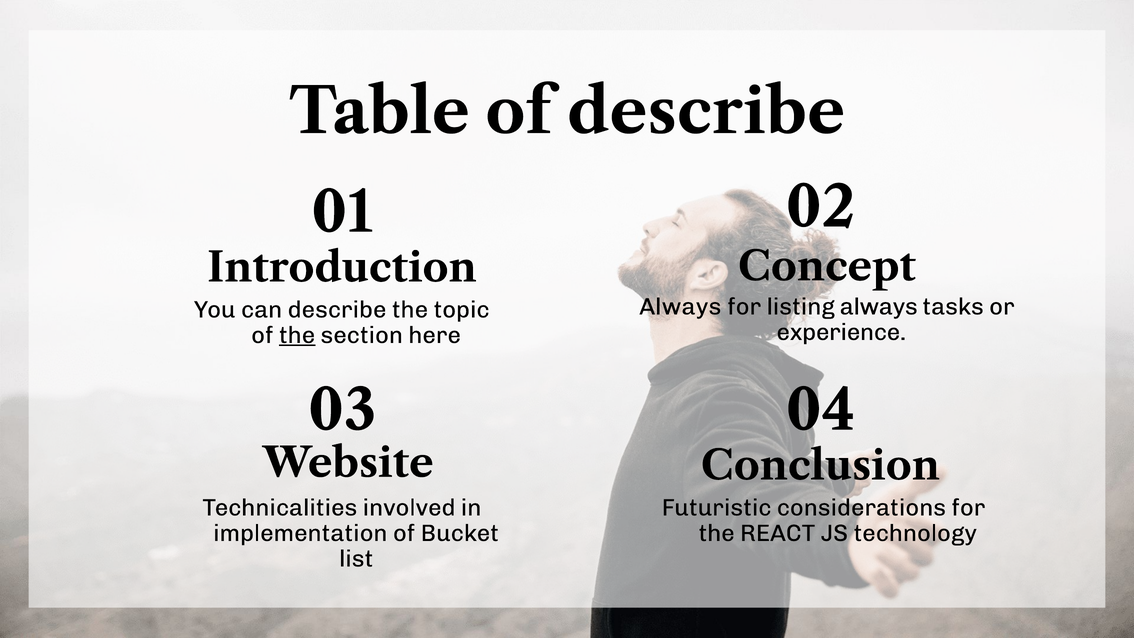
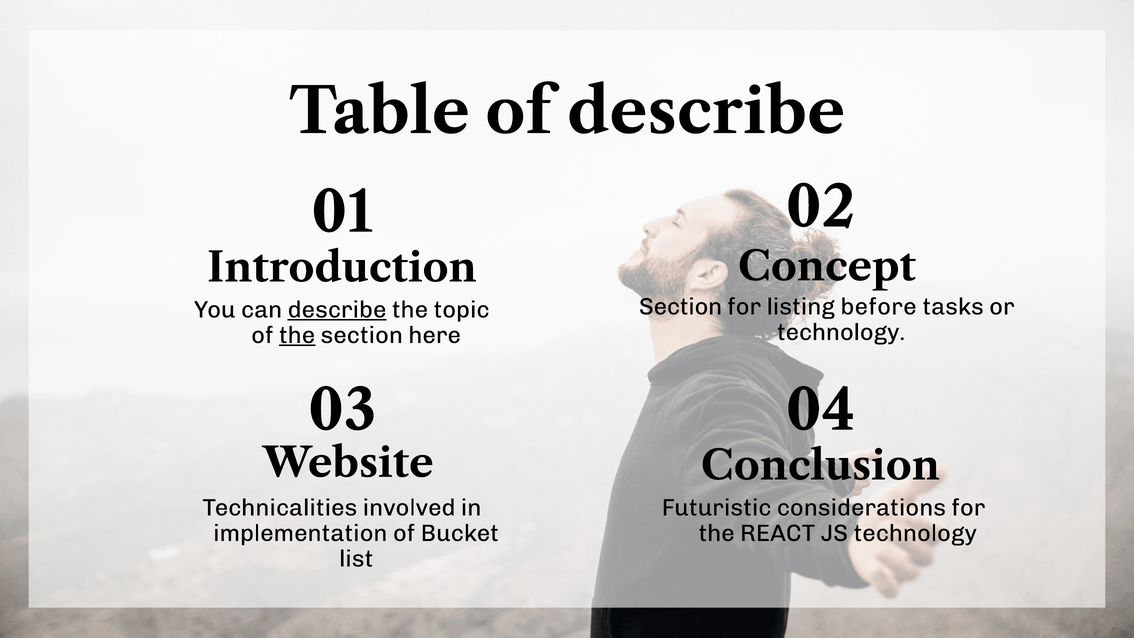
Always: Always -> Section (681, 307)
listing always: always -> before (879, 307)
describe underline: none -> present (337, 310)
experience: experience -> technology (841, 332)
